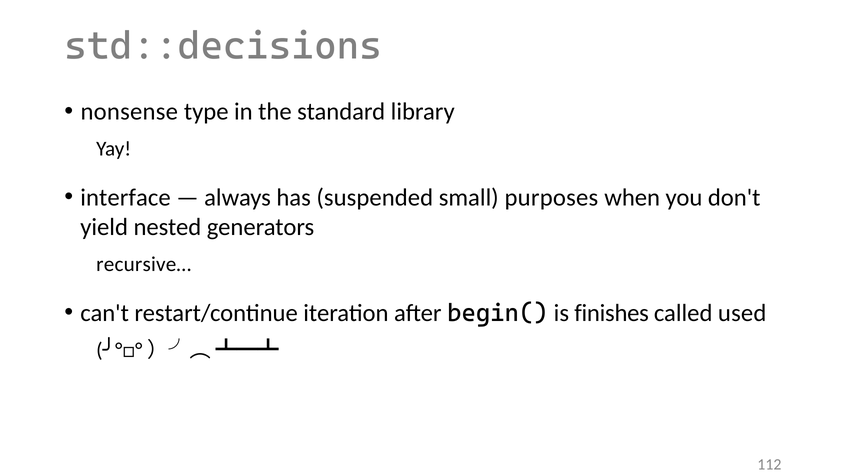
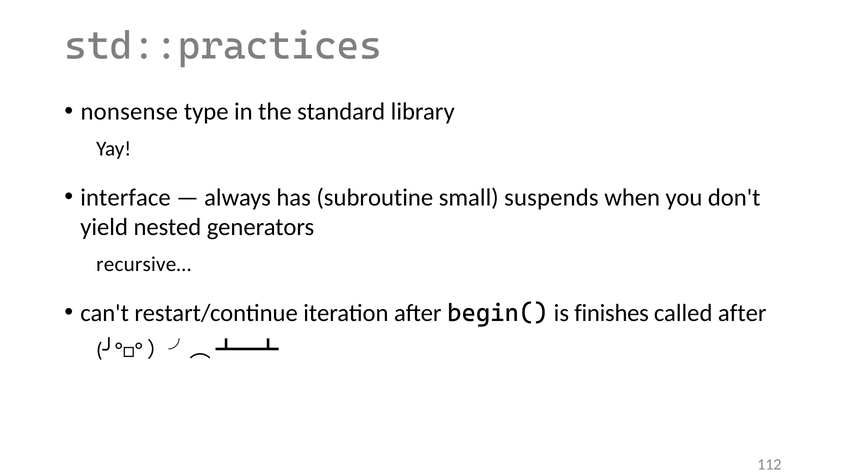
std::decisions: std::decisions -> std::practices (223, 46)
suspended: suspended -> subroutine (375, 198)
purposes: purposes -> suspends (551, 198)
called used: used -> after (742, 313)
